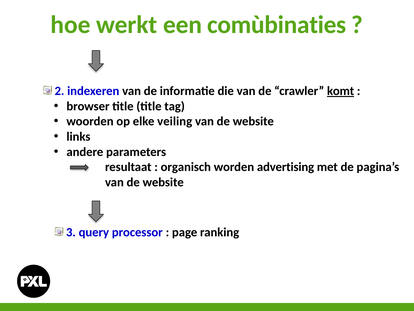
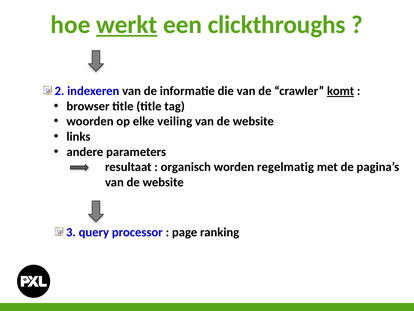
werkt underline: none -> present (127, 25)
comùbinaties: comùbinaties -> clickthroughs (277, 25)
advertising: advertising -> regelmatig (285, 167)
